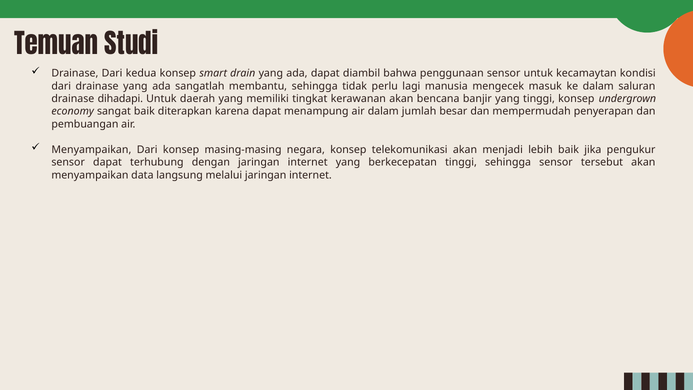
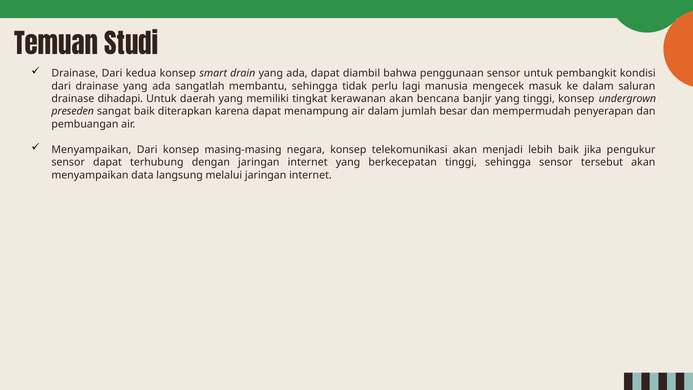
kecamaytan: kecamaytan -> pembangkit (586, 73)
economy: economy -> preseden (73, 111)
